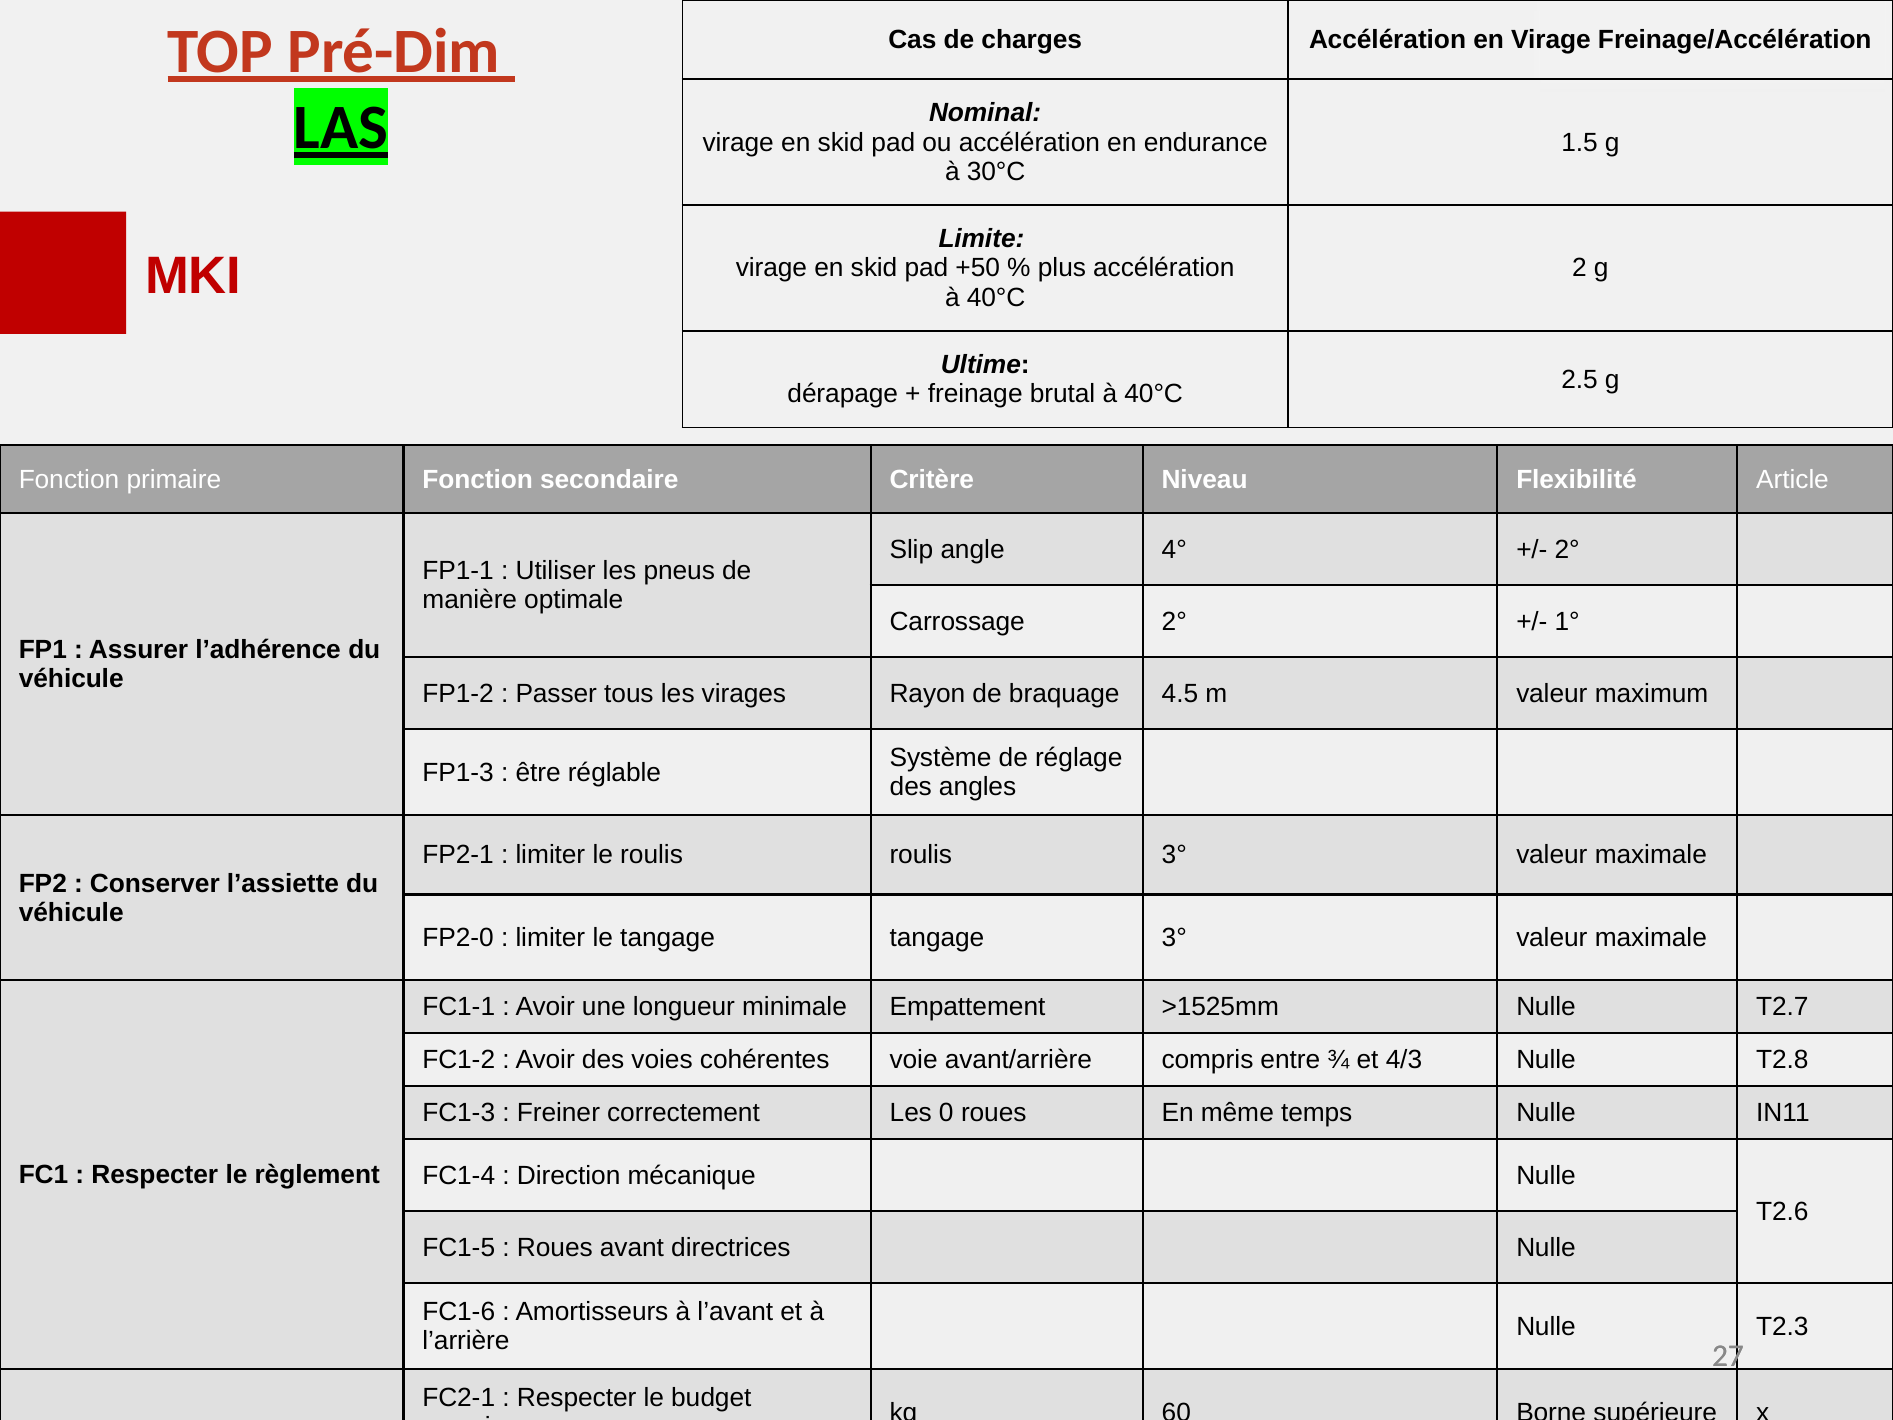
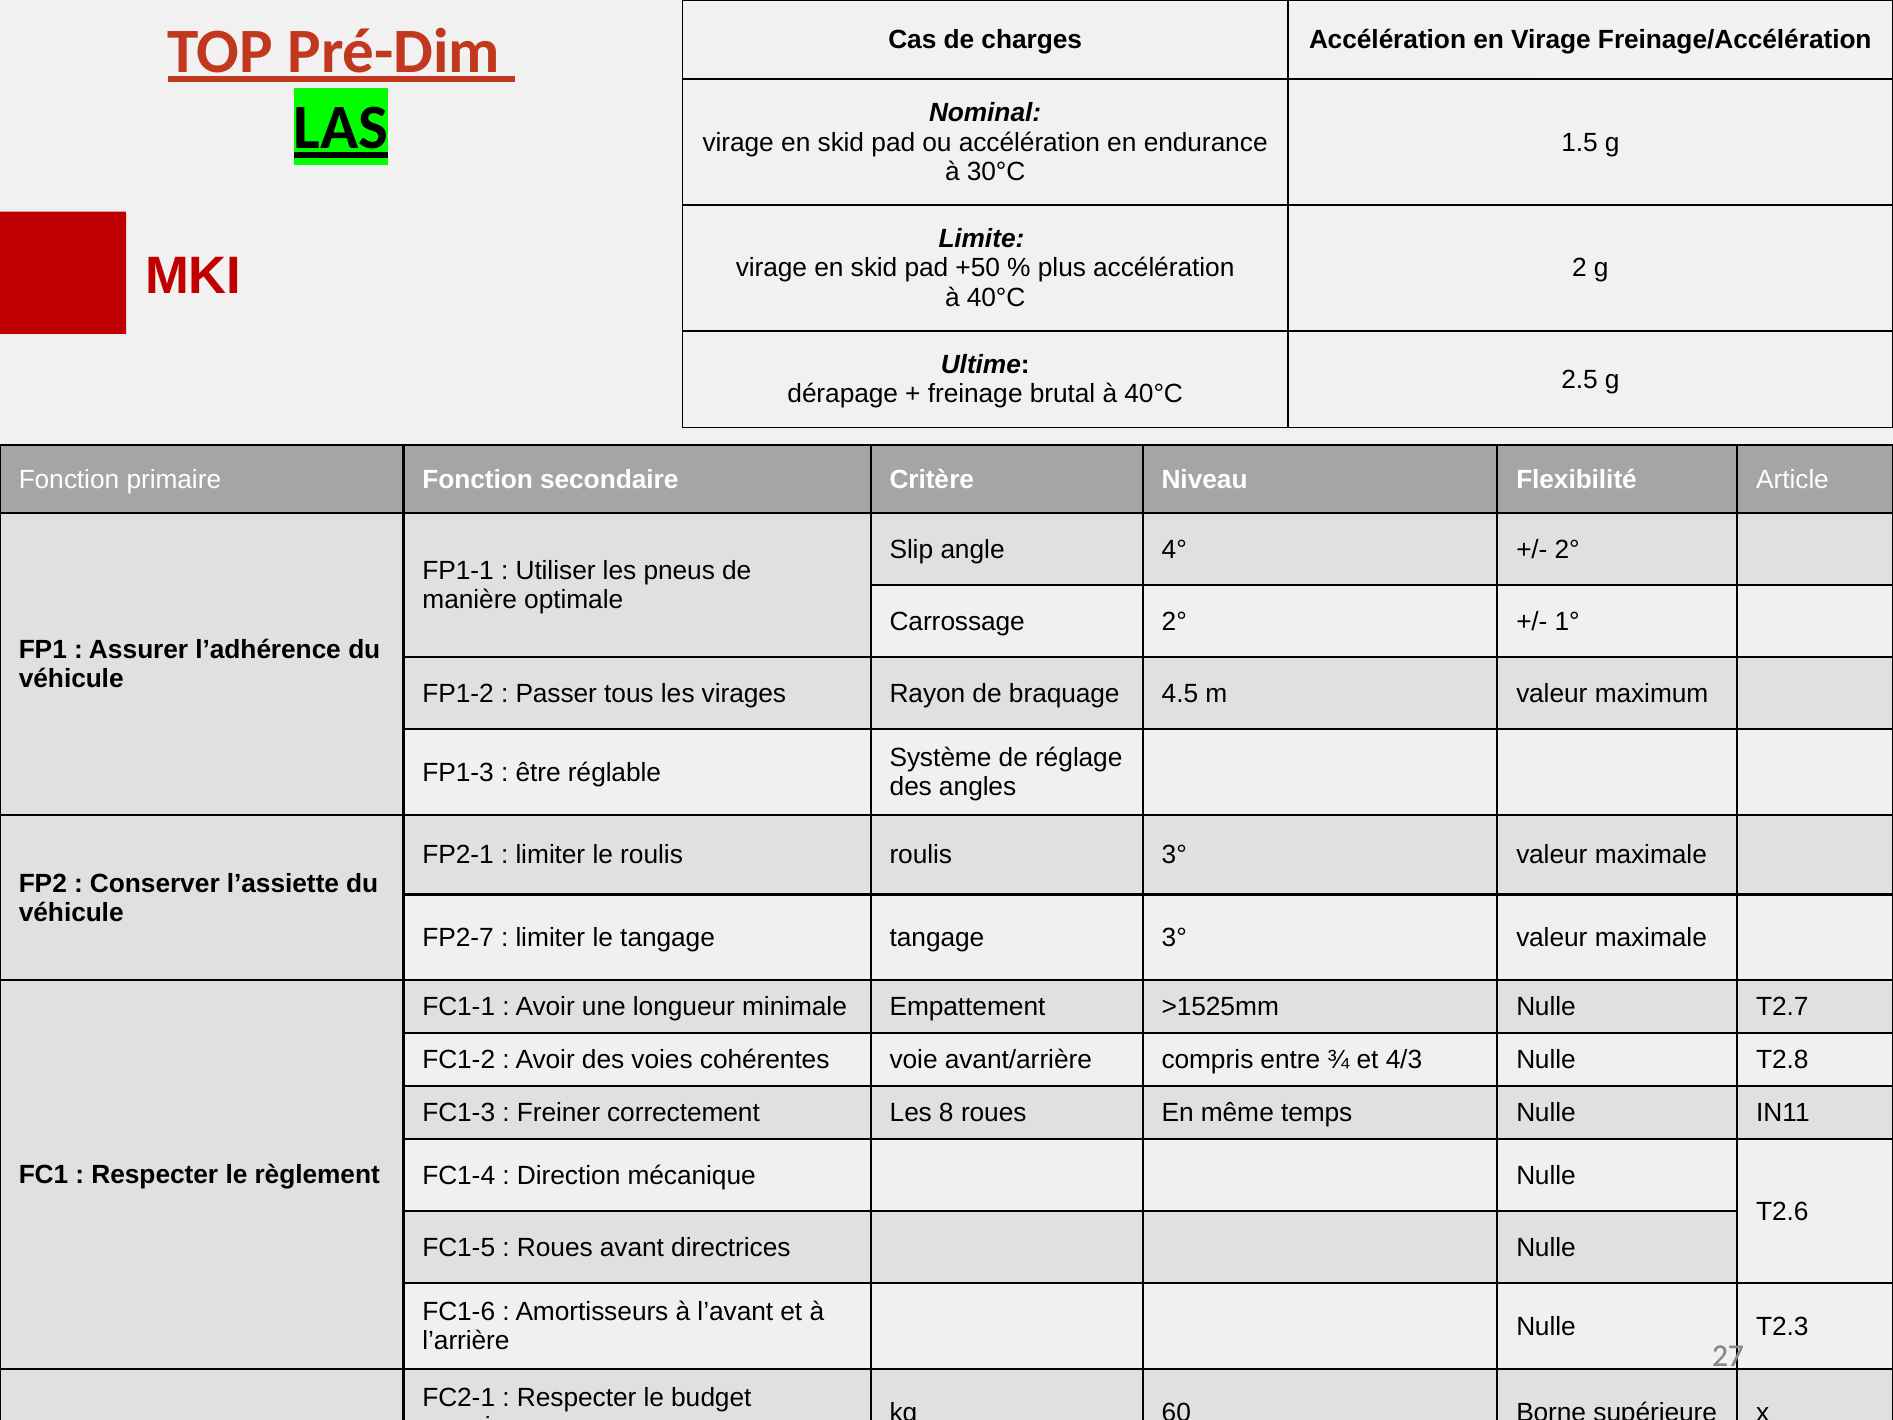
FP2-0: FP2-0 -> FP2-7 (458, 938)
0: 0 -> 8 (946, 1113)
